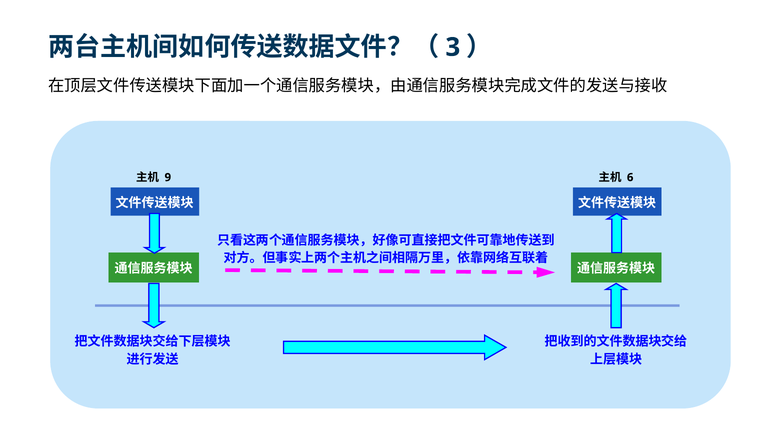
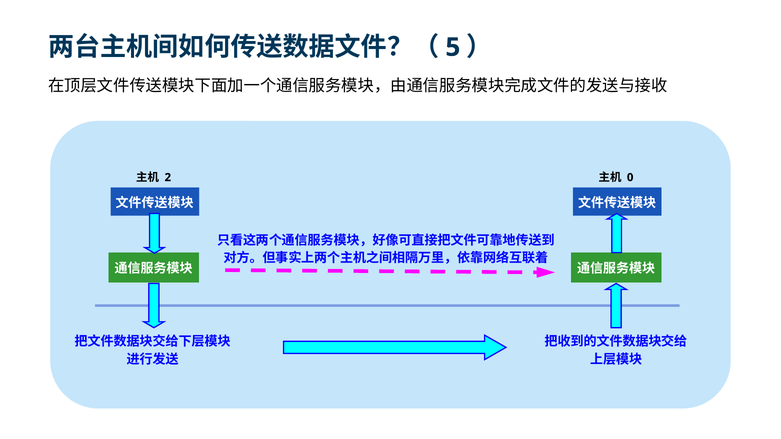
3: 3 -> 5 (453, 47)
9: 9 -> 2 (168, 178)
6: 6 -> 0 (630, 178)
